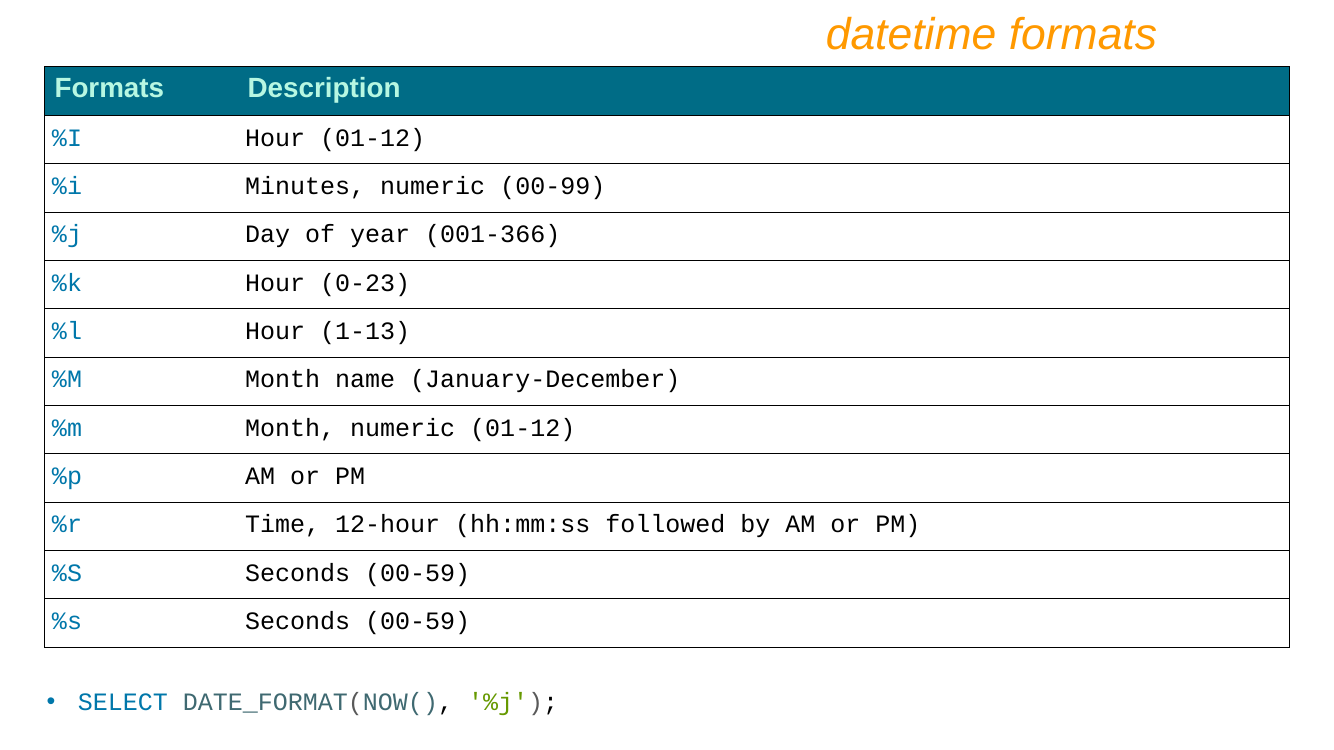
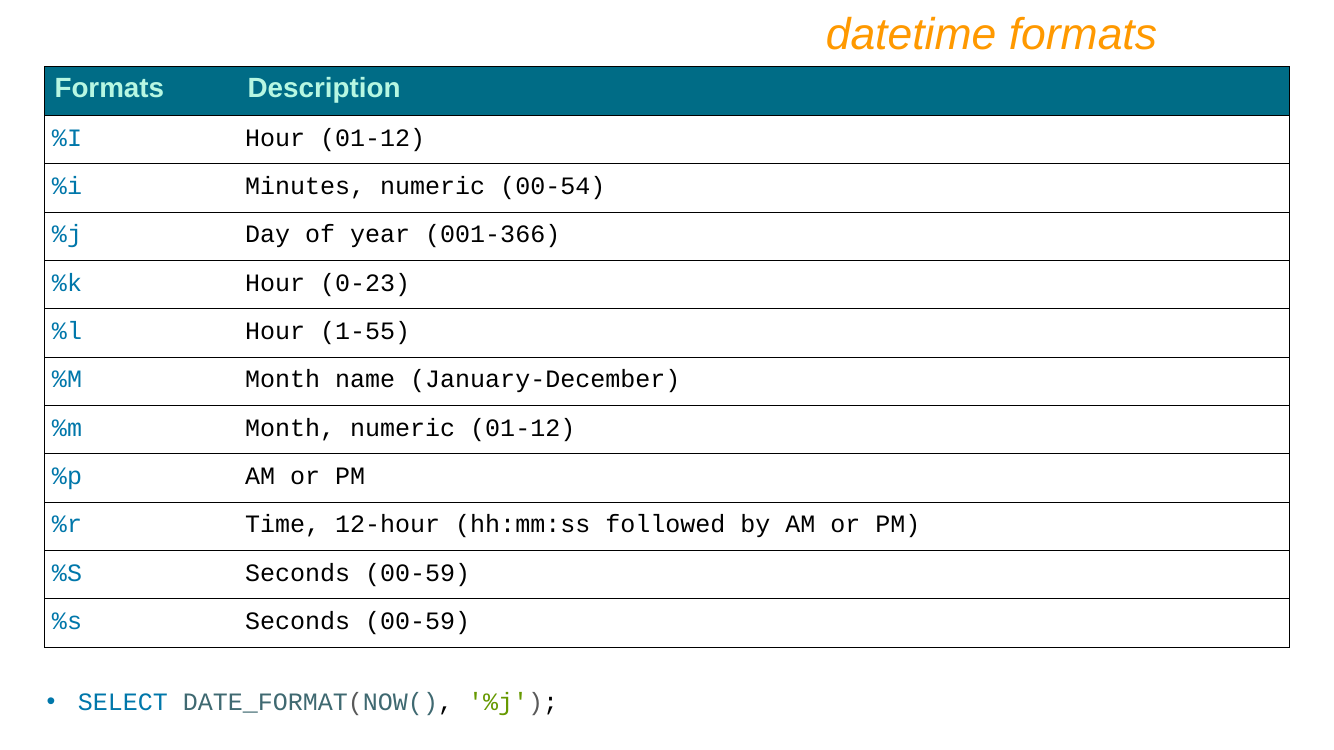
00-99: 00-99 -> 00-54 (553, 186)
1-13: 1-13 -> 1-55 (365, 331)
